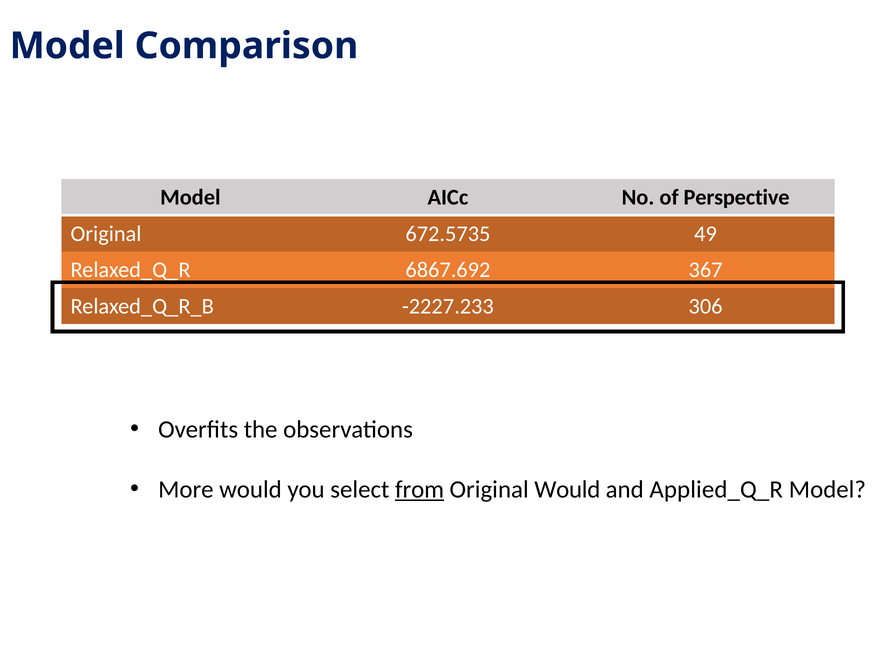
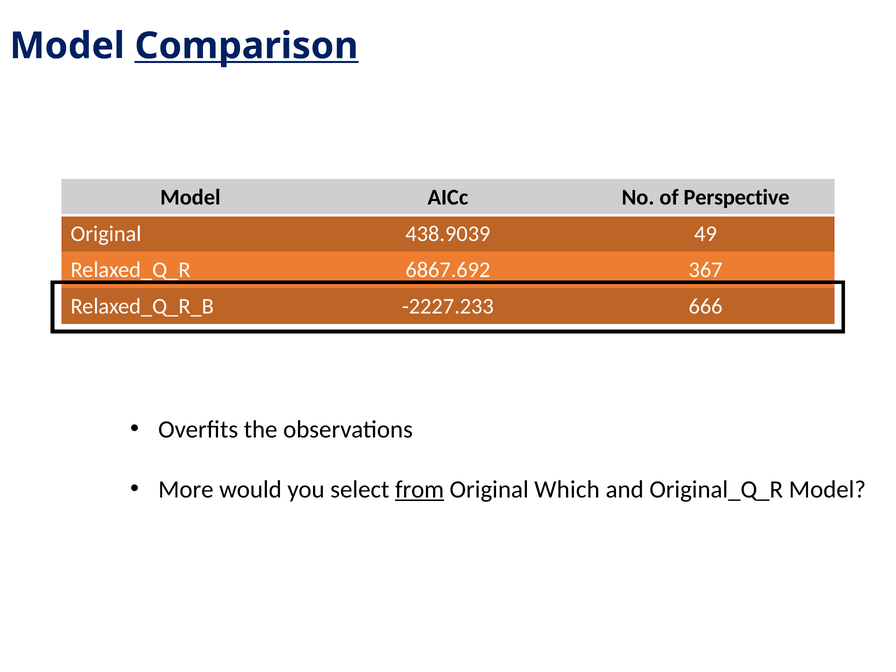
Comparison underline: none -> present (246, 46)
672.5735: 672.5735 -> 438.9039 (448, 234)
306: 306 -> 666 (706, 306)
Original Would: Would -> Which (567, 489)
Applied_Q_R: Applied_Q_R -> Original_Q_R (716, 489)
